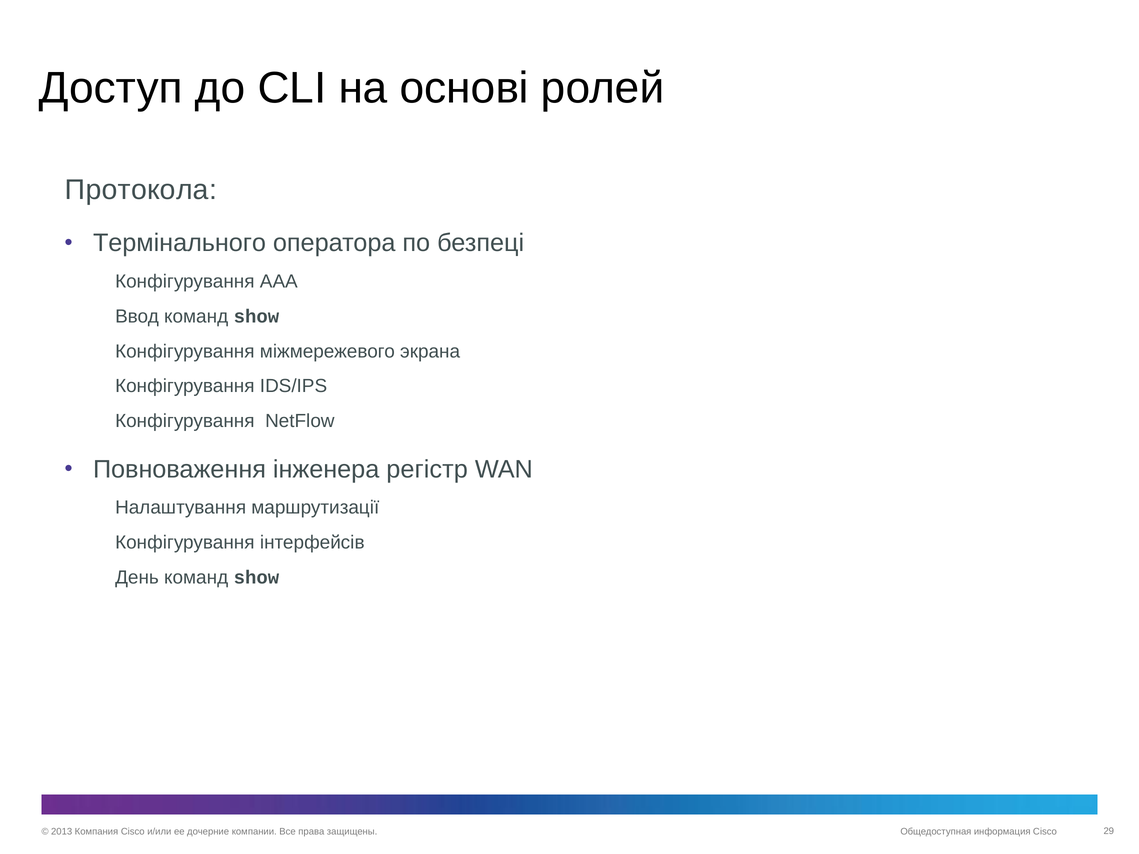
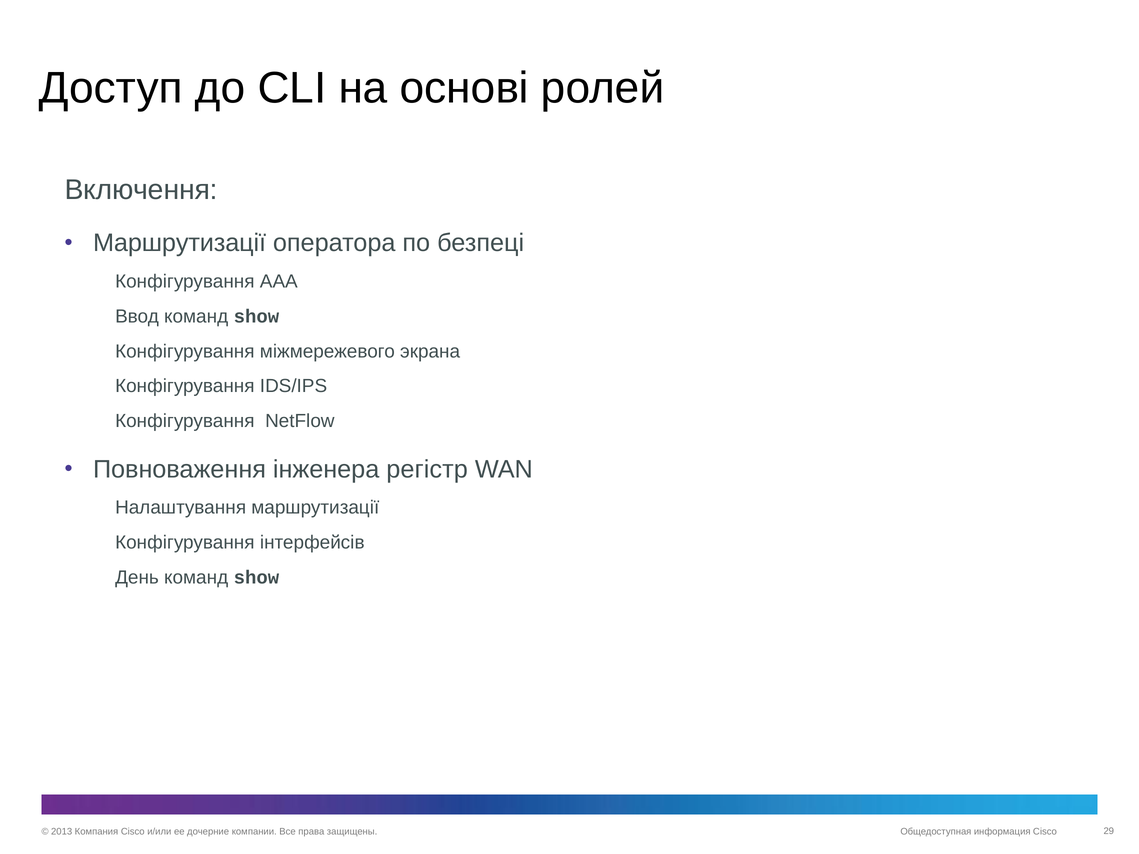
Протокола: Протокола -> Включення (141, 190)
Термінального: Термінального -> Маршрутизації (180, 243)
